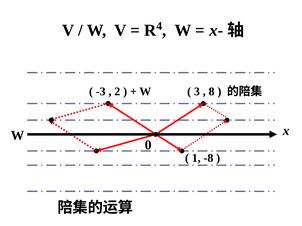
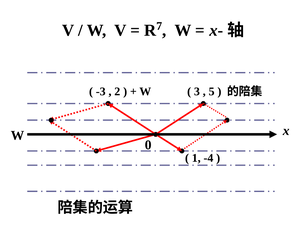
4: 4 -> 7 (159, 26)
8: 8 -> 5 (212, 92)
-8: -8 -> -4 (208, 158)
